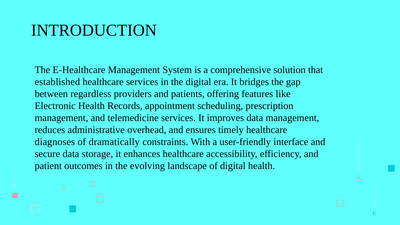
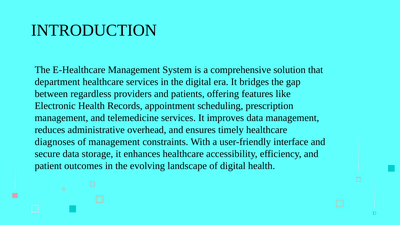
established: established -> department (57, 82)
of dramatically: dramatically -> management (114, 142)
